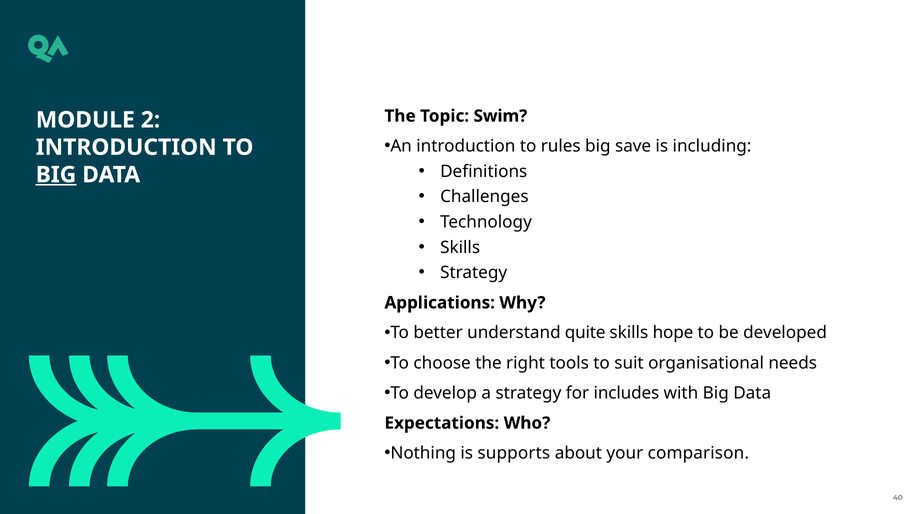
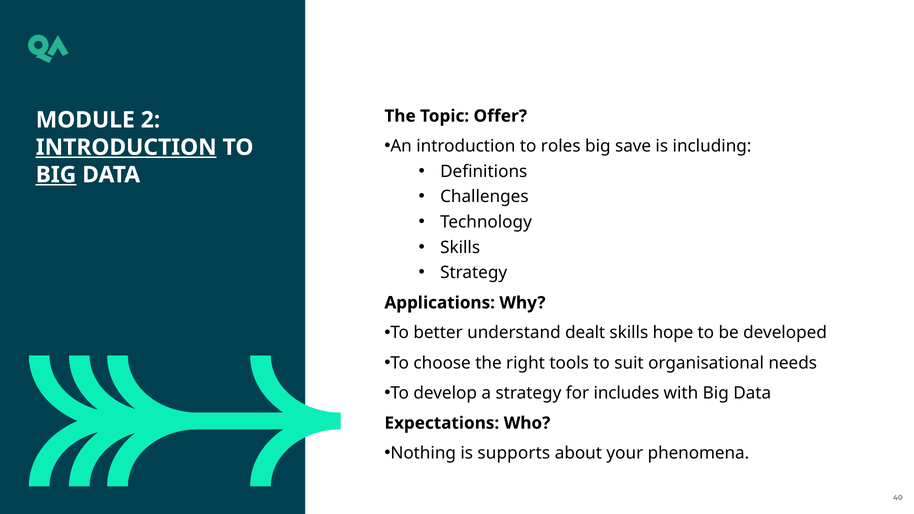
Swim: Swim -> Offer (500, 116)
rules: rules -> roles (561, 146)
INTRODUCTION underline: none -> present (126, 147)
quite: quite -> dealt (585, 333)
comparison: comparison -> phenomena (698, 453)
